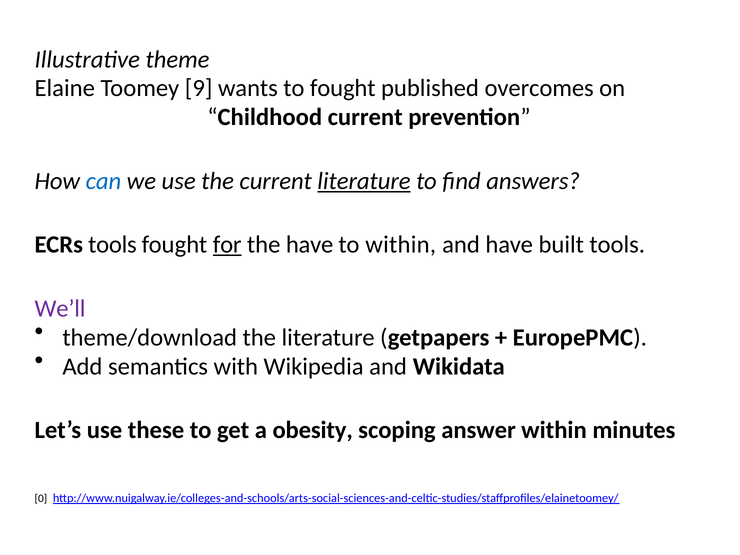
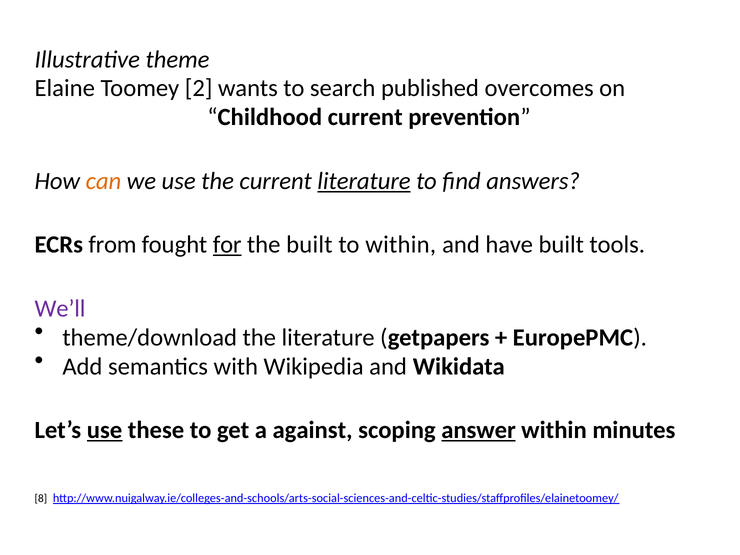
9: 9 -> 2 (199, 88)
to fought: fought -> search (343, 88)
can colour: blue -> orange (103, 181)
ECRs tools: tools -> from (112, 245)
the have: have -> built (309, 245)
use underline: none -> present (105, 430)
obesity: obesity -> against (313, 430)
answer underline: none -> present (479, 430)
0: 0 -> 8 (41, 498)
